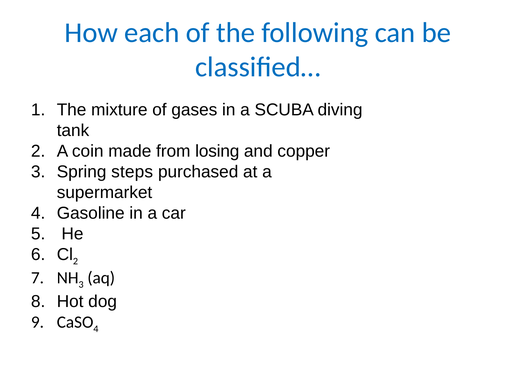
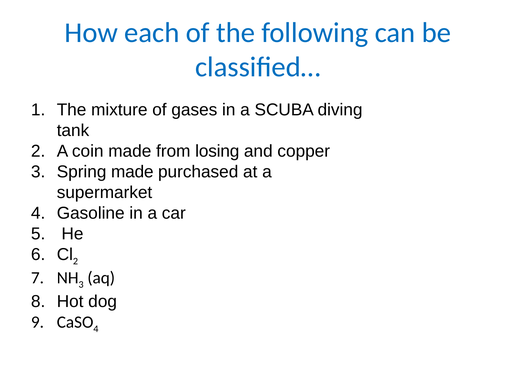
Spring steps: steps -> made (132, 172)
